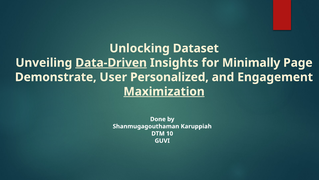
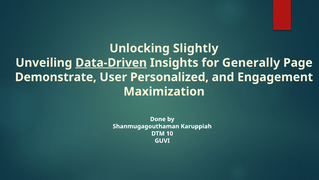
Dataset: Dataset -> Slightly (196, 48)
Minimally: Minimally -> Generally (251, 63)
Maximization underline: present -> none (164, 91)
